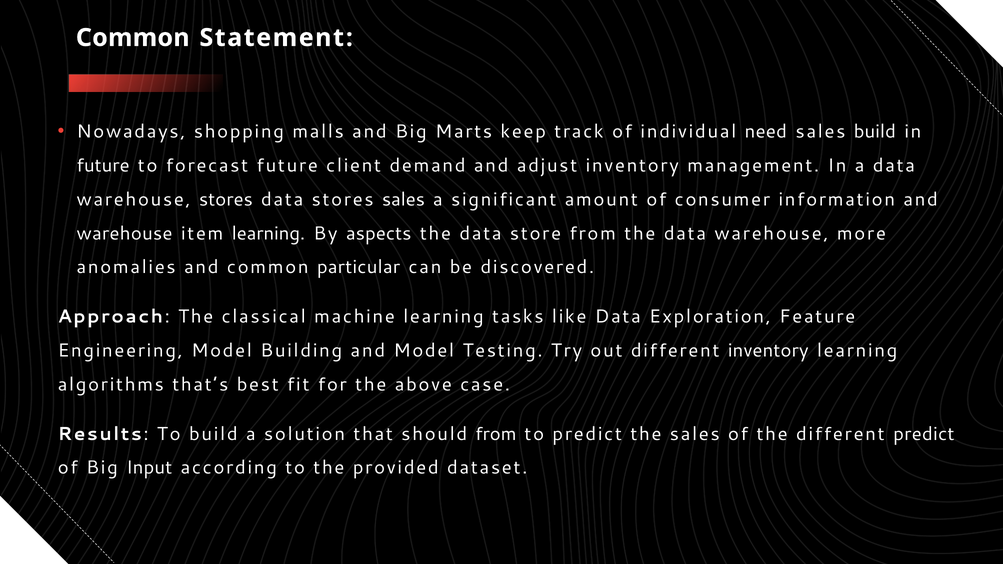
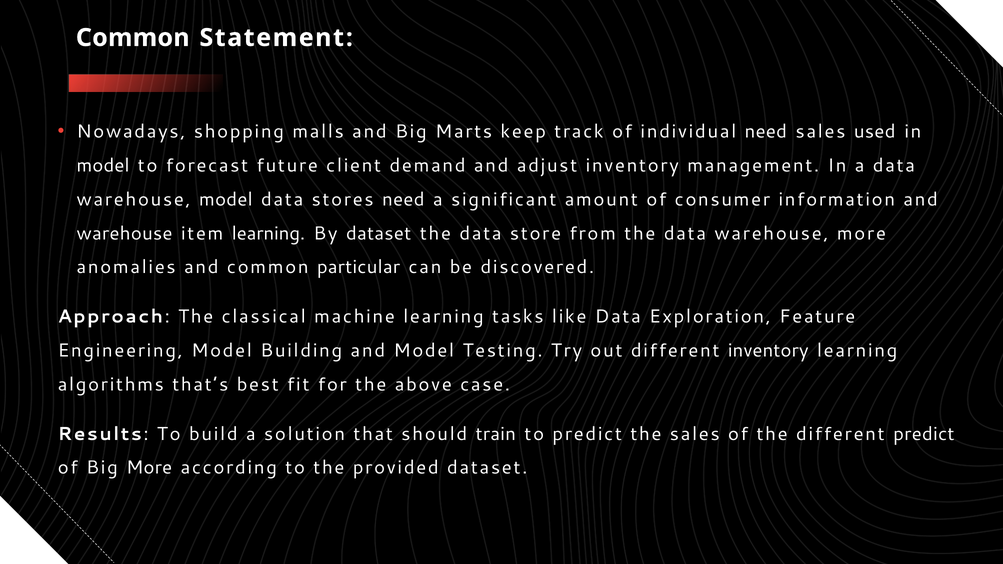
sales build: build -> used (875, 132)
future: future -> model (103, 166)
warehouse stores: stores -> model (226, 200)
stores sales: sales -> need (403, 200)
By aspects: aspects -> dataset (379, 233)
should from: from -> train (496, 434)
Big Input: Input -> More (149, 468)
